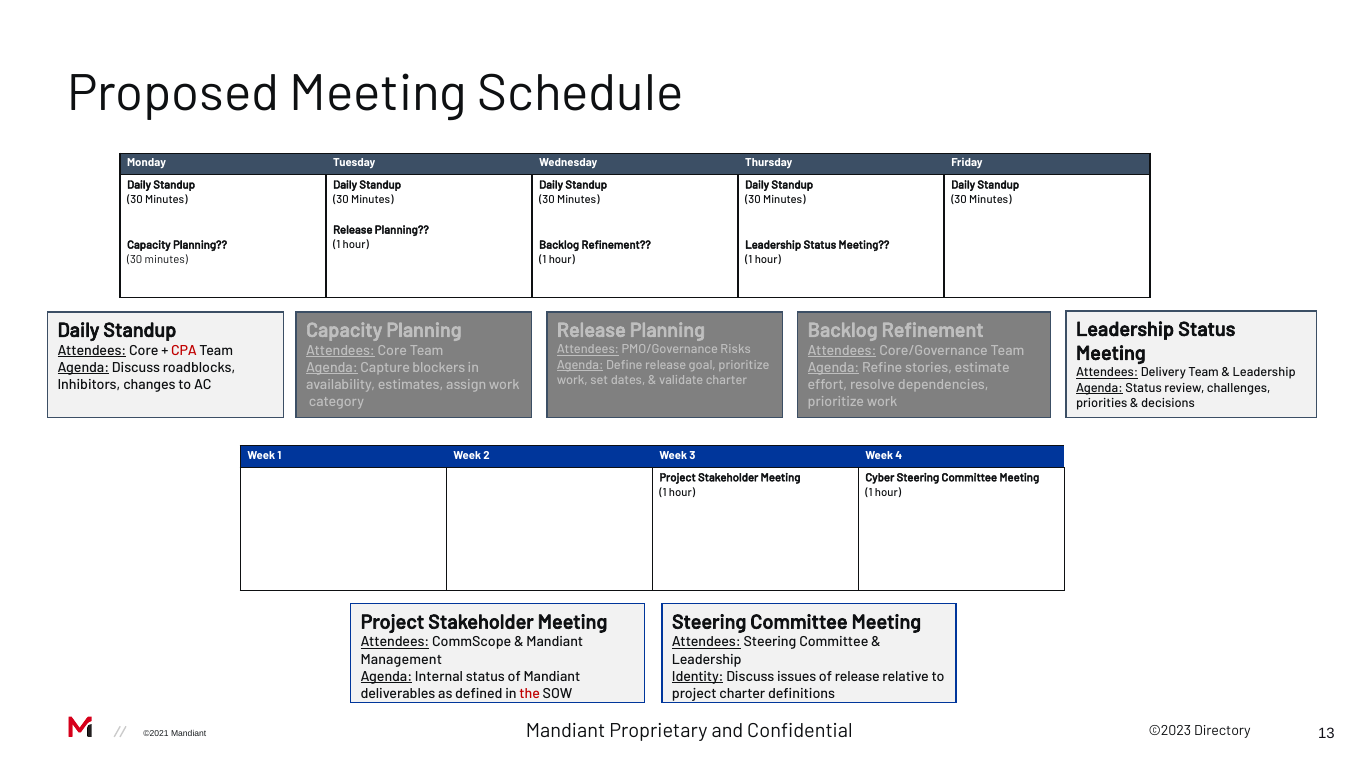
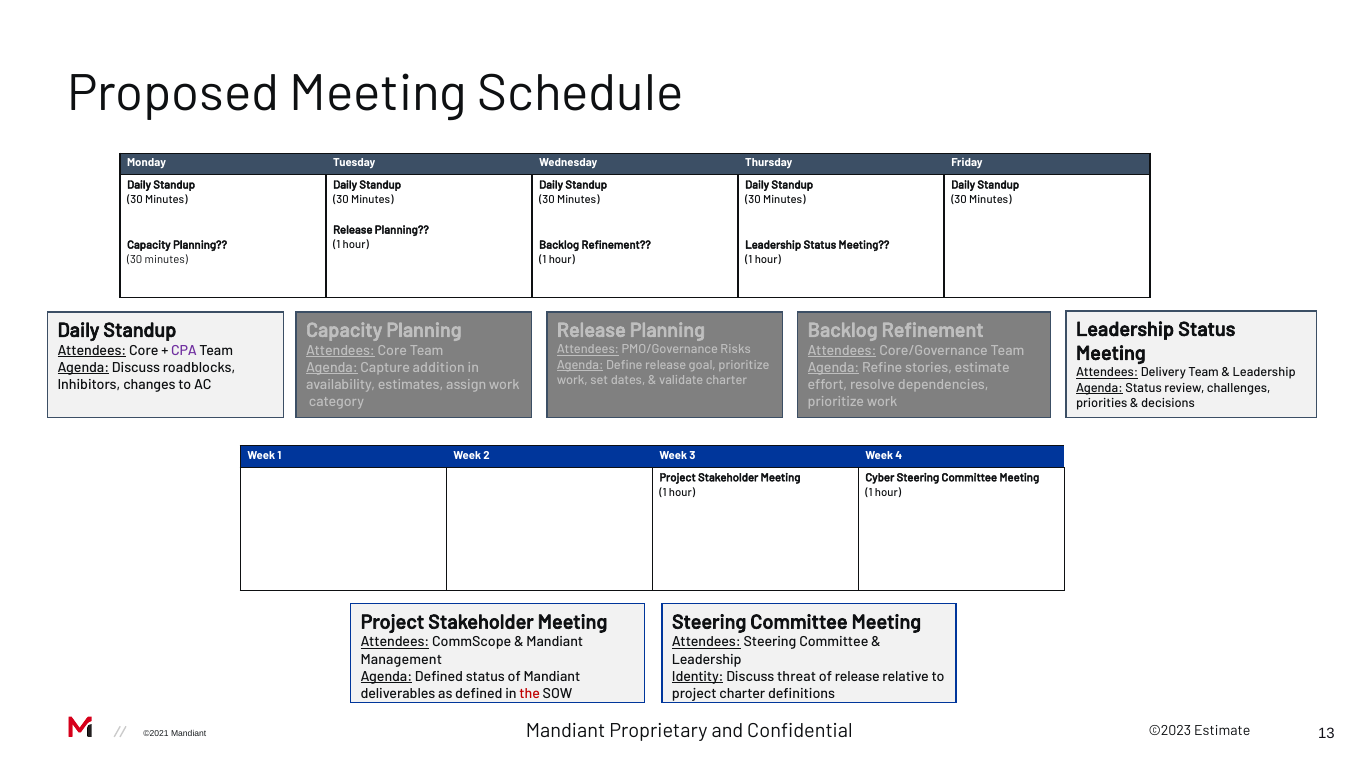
CPA colour: red -> purple (184, 350)
blockers: blockers -> addition (439, 367)
Agenda Internal: Internal -> Defined (439, 676)
issues: issues -> threat (797, 676)
Directory: Directory -> Estimate (1222, 731)
